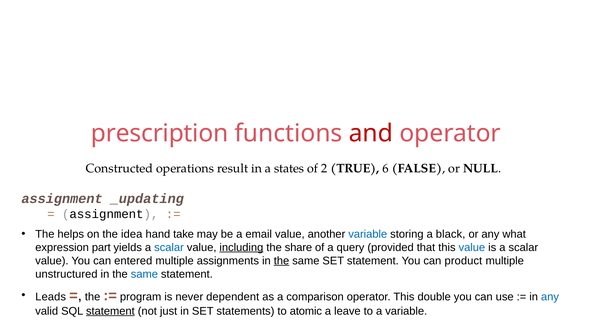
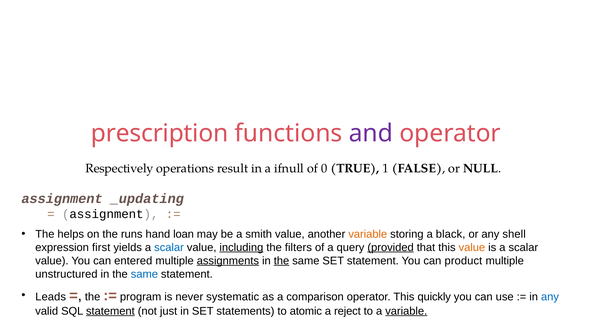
and colour: red -> purple (371, 133)
Constructed: Constructed -> Respectively (120, 168)
states: states -> ifnull (289, 168)
2: 2 -> 0 (324, 168)
6: 6 -> 1 (386, 168)
idea: idea -> runs (132, 234)
take: take -> loan (184, 234)
email: email -> smith (259, 234)
variable colour: blue -> orange (368, 234)
what: what -> shell (514, 234)
part: part -> first (101, 247)
share: share -> filters (298, 247)
provided underline: none -> present (391, 247)
value colour: blue -> orange (472, 247)
assignments underline: none -> present (228, 261)
dependent: dependent -> systematic (233, 297)
double: double -> quickly (434, 297)
leave: leave -> reject (347, 311)
variable underline: none -> present (406, 311)
